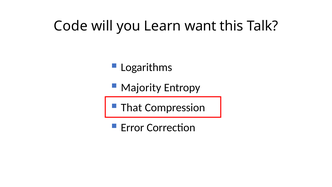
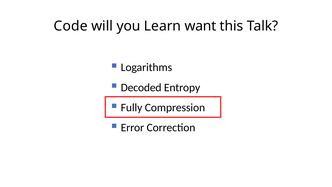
Majority: Majority -> Decoded (141, 87)
That: That -> Fully (132, 107)
